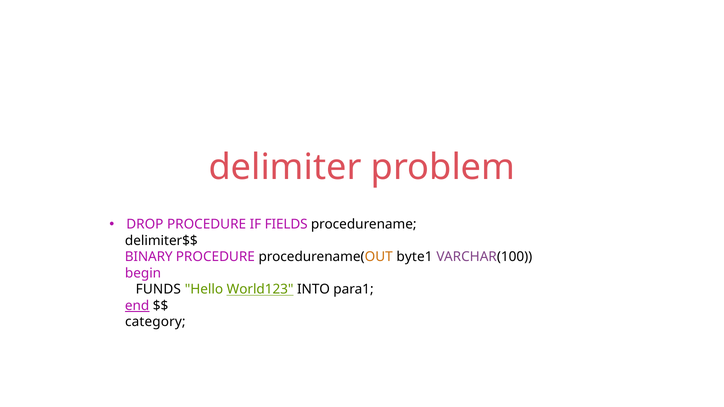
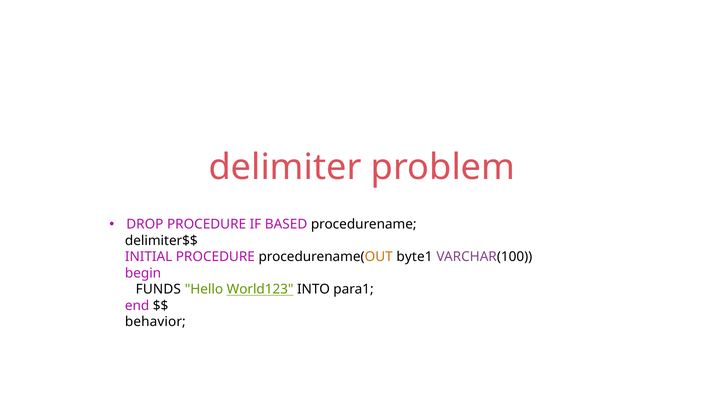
FIELDS: FIELDS -> BASED (286, 224)
BINARY: BINARY -> INITIAL (149, 257)
end underline: present -> none (137, 306)
category: category -> behavior (155, 322)
